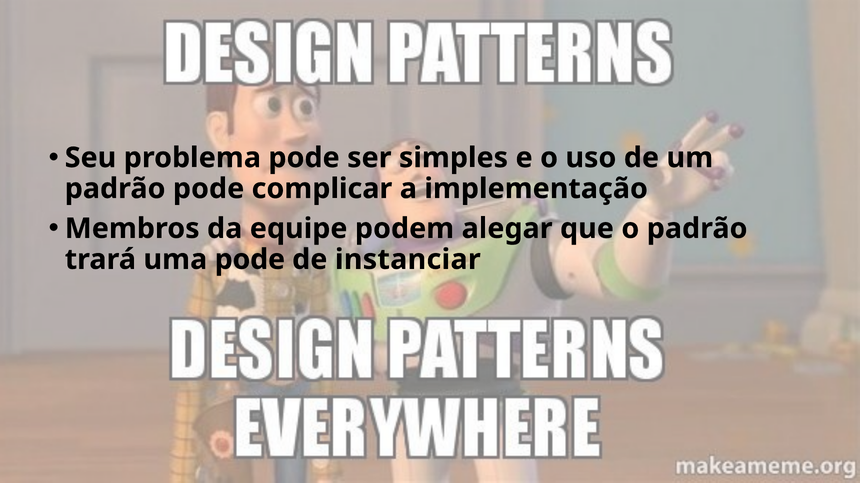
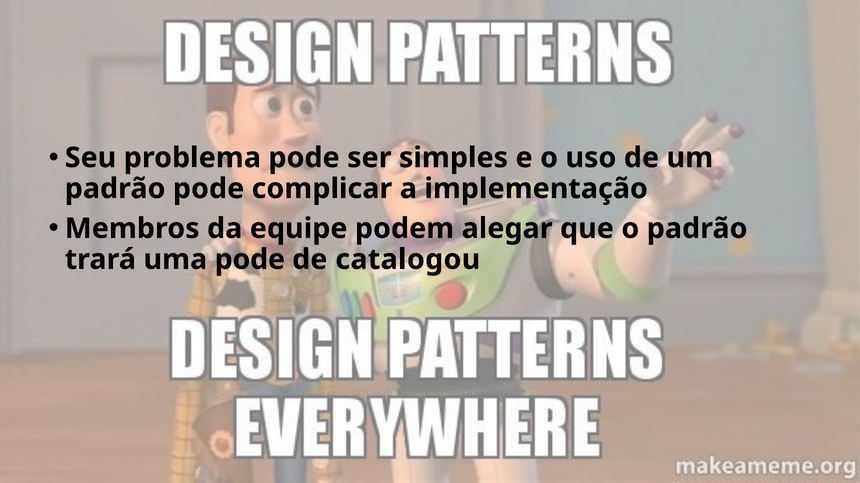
instanciar: instanciar -> catalogou (408, 260)
